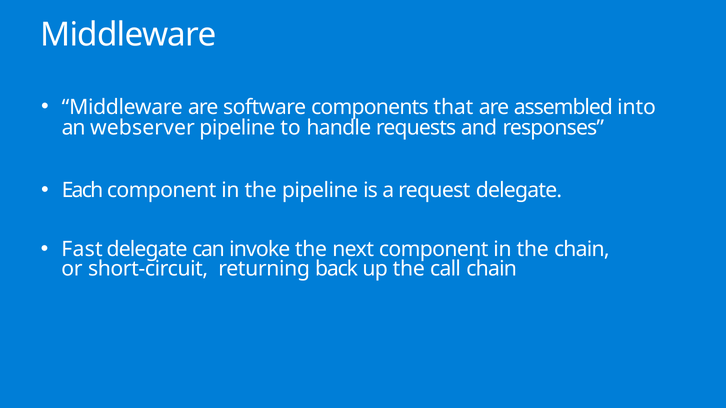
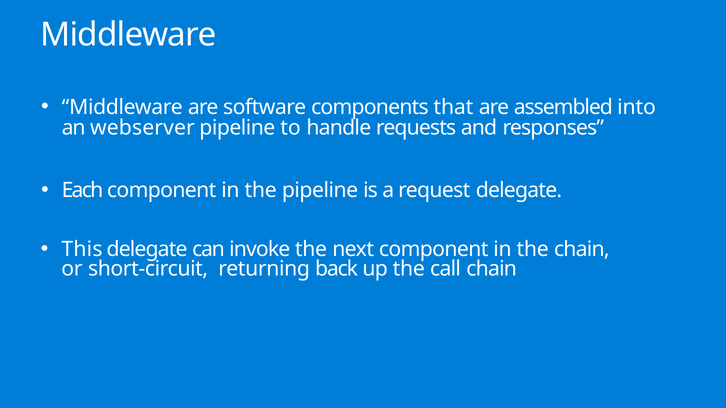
Fast: Fast -> This (82, 250)
